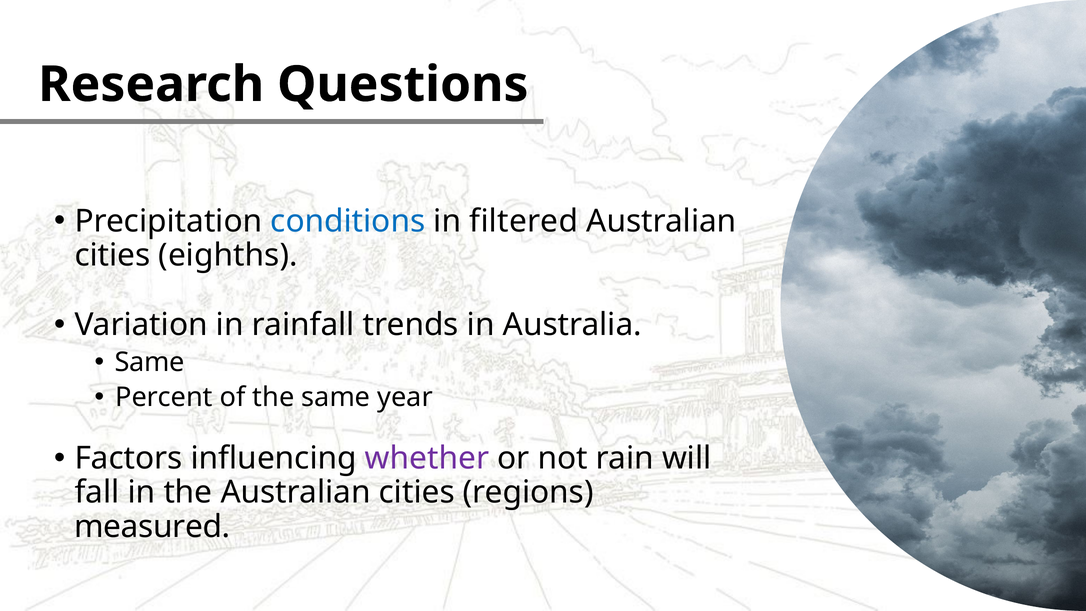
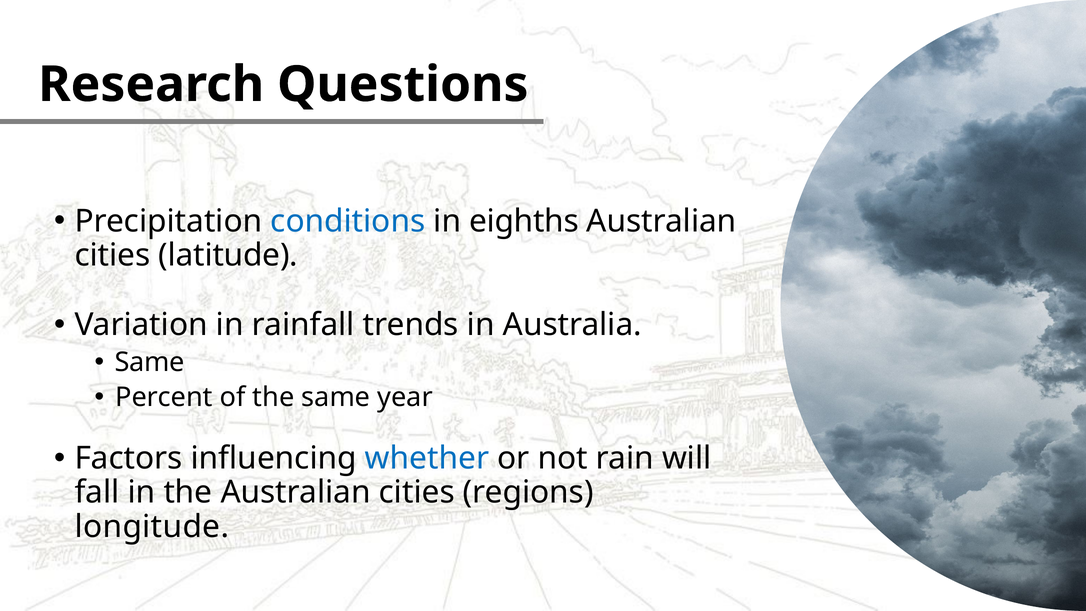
filtered: filtered -> eighths (524, 221)
eighths: eighths -> latitude (228, 255)
whether colour: purple -> blue (427, 458)
measured: measured -> longitude (152, 527)
